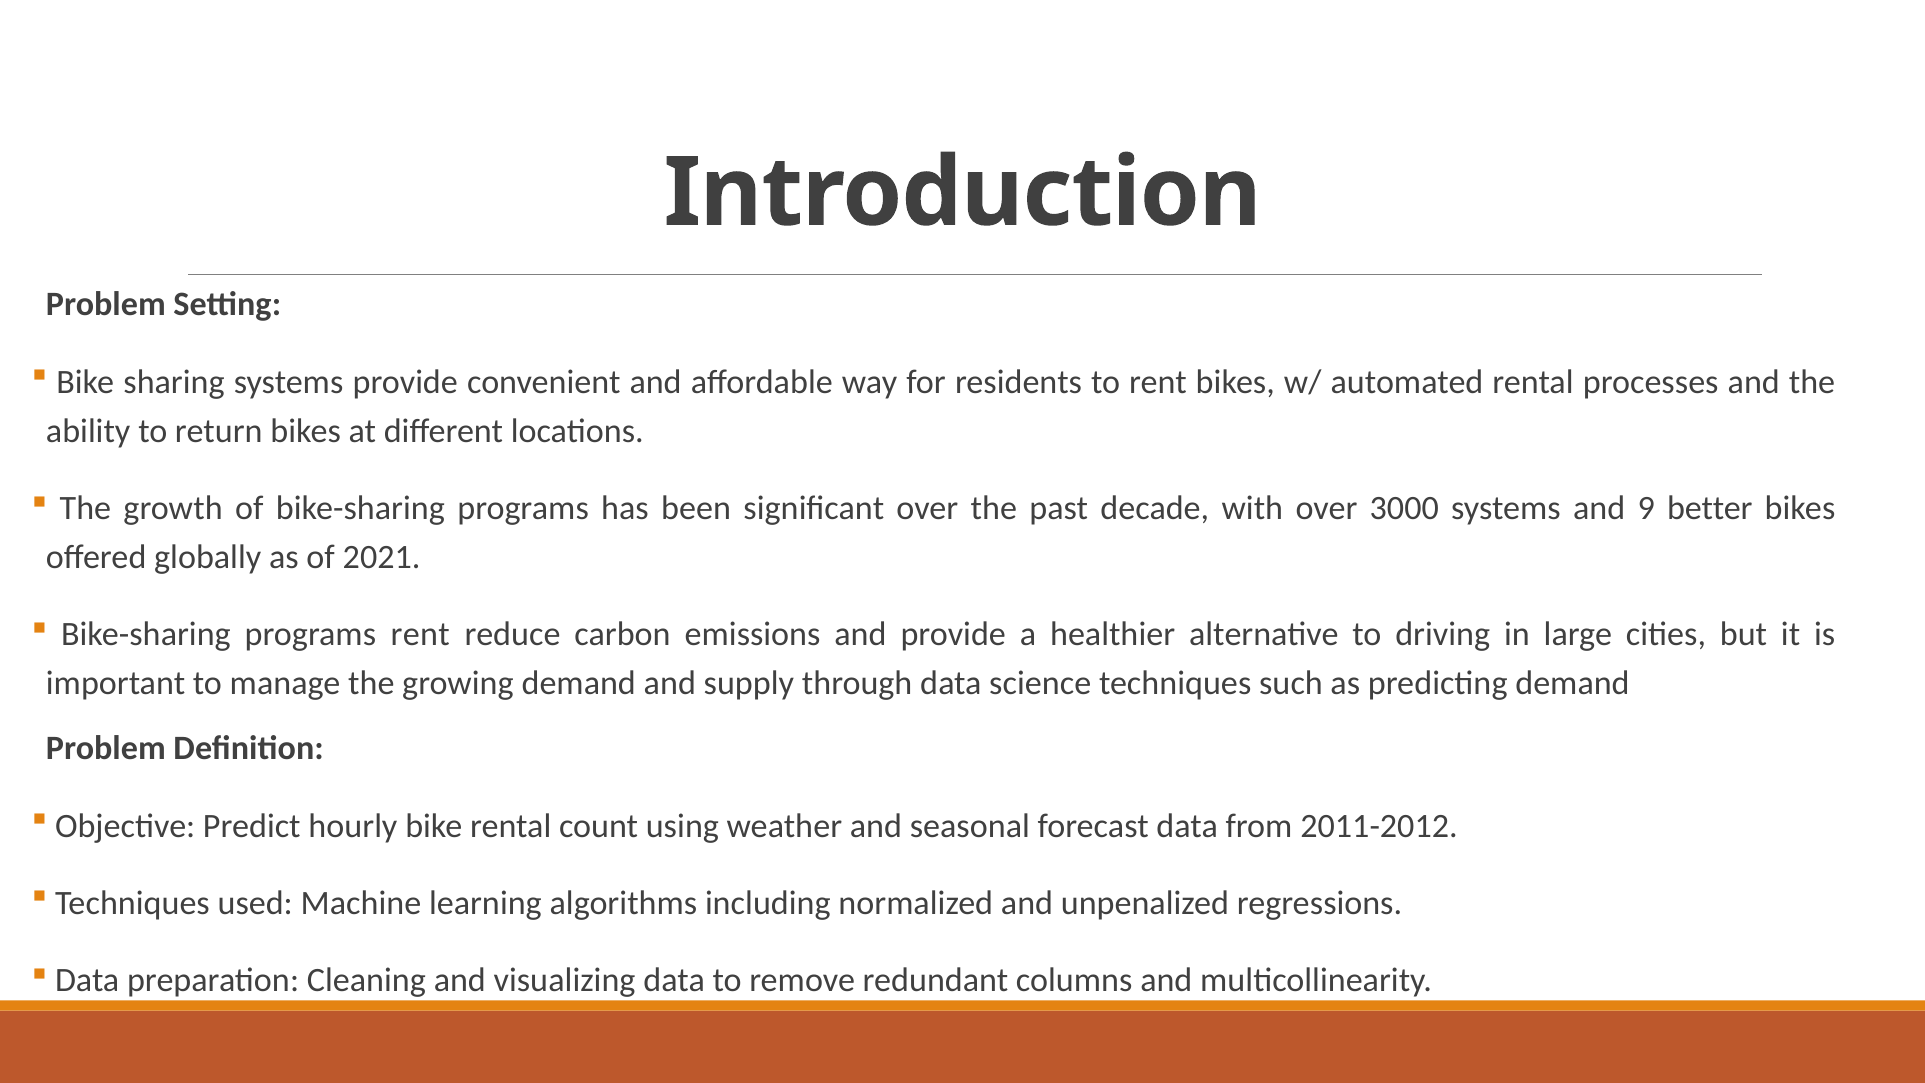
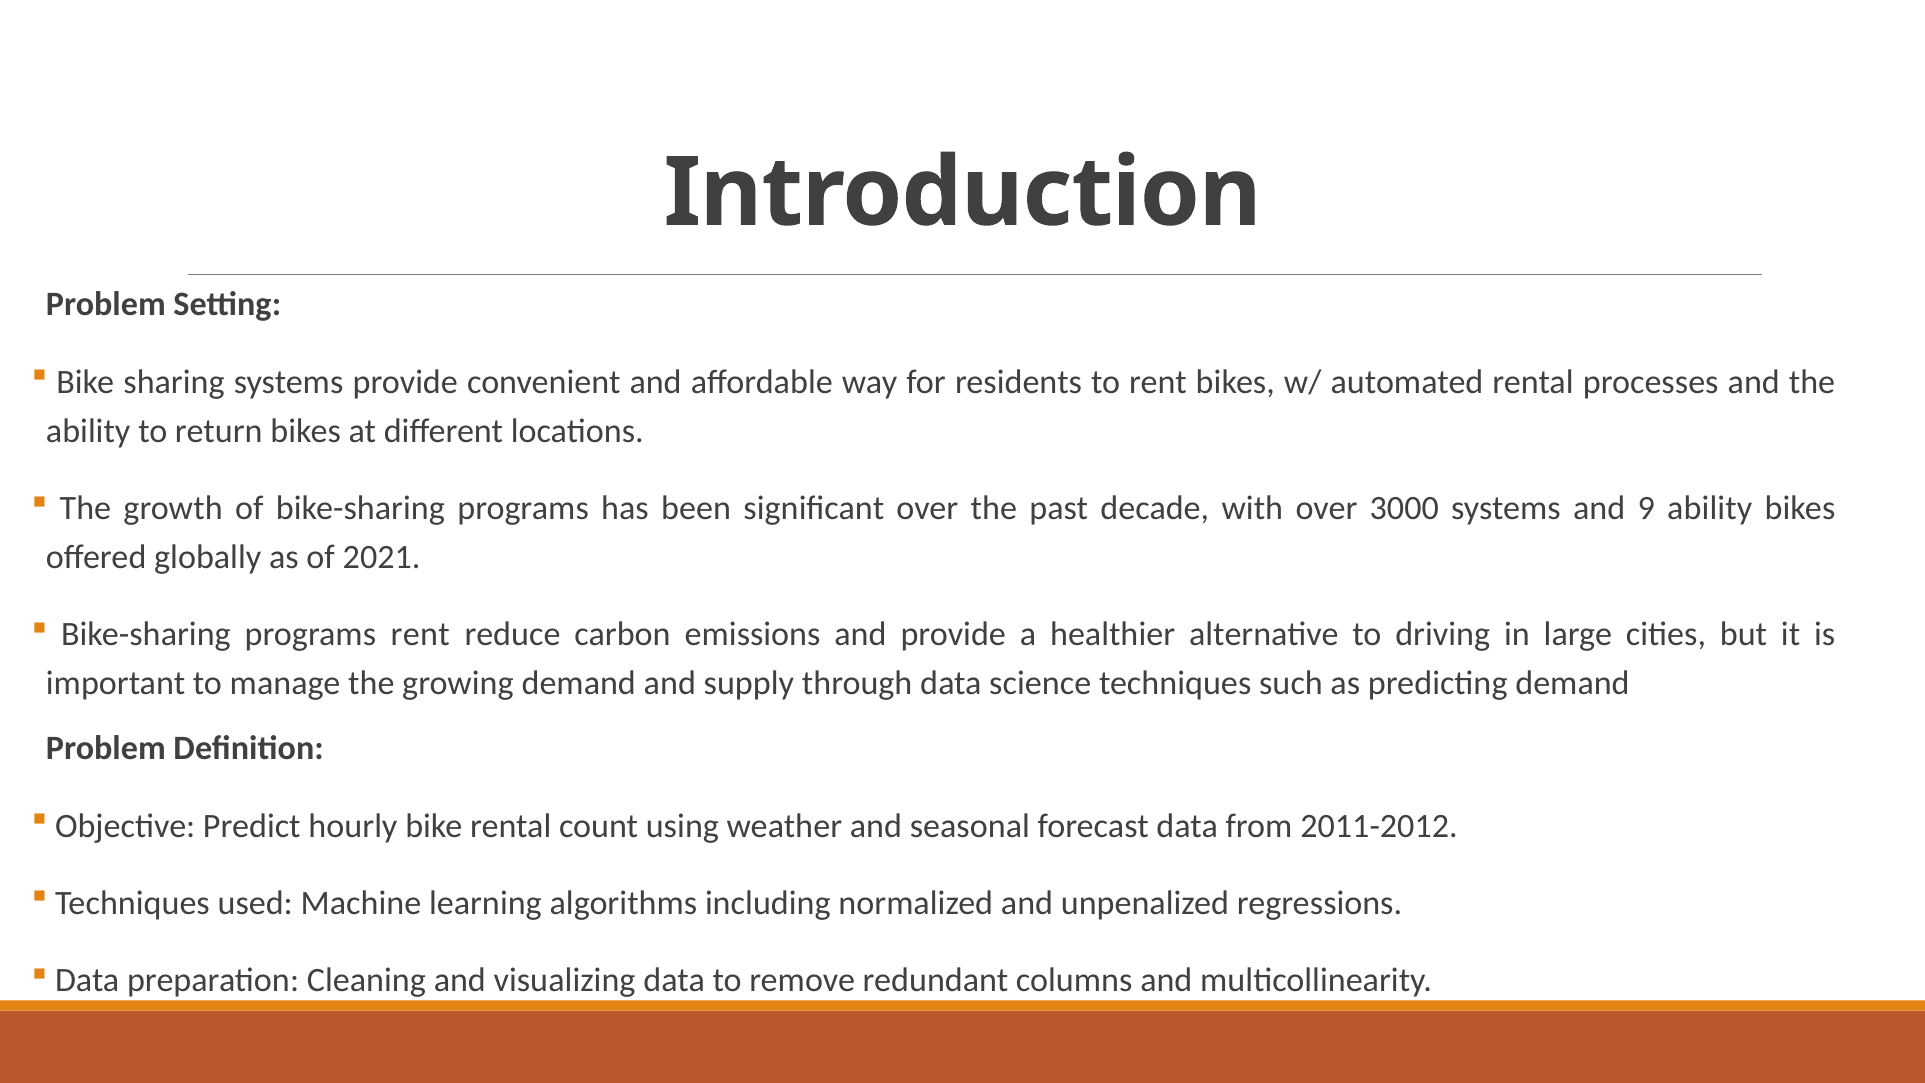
9 better: better -> ability (1710, 508)
